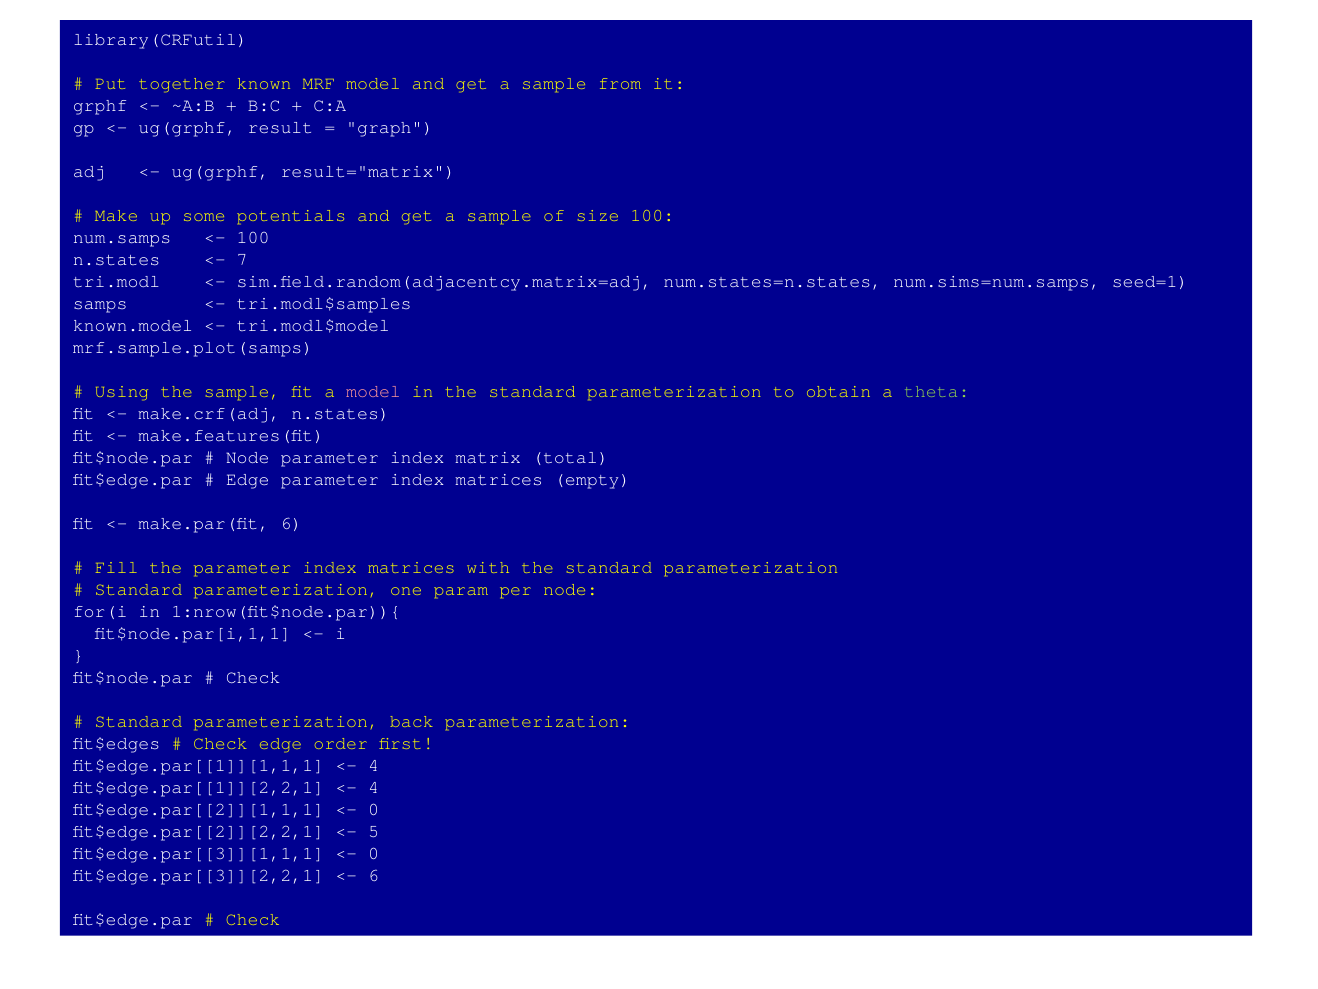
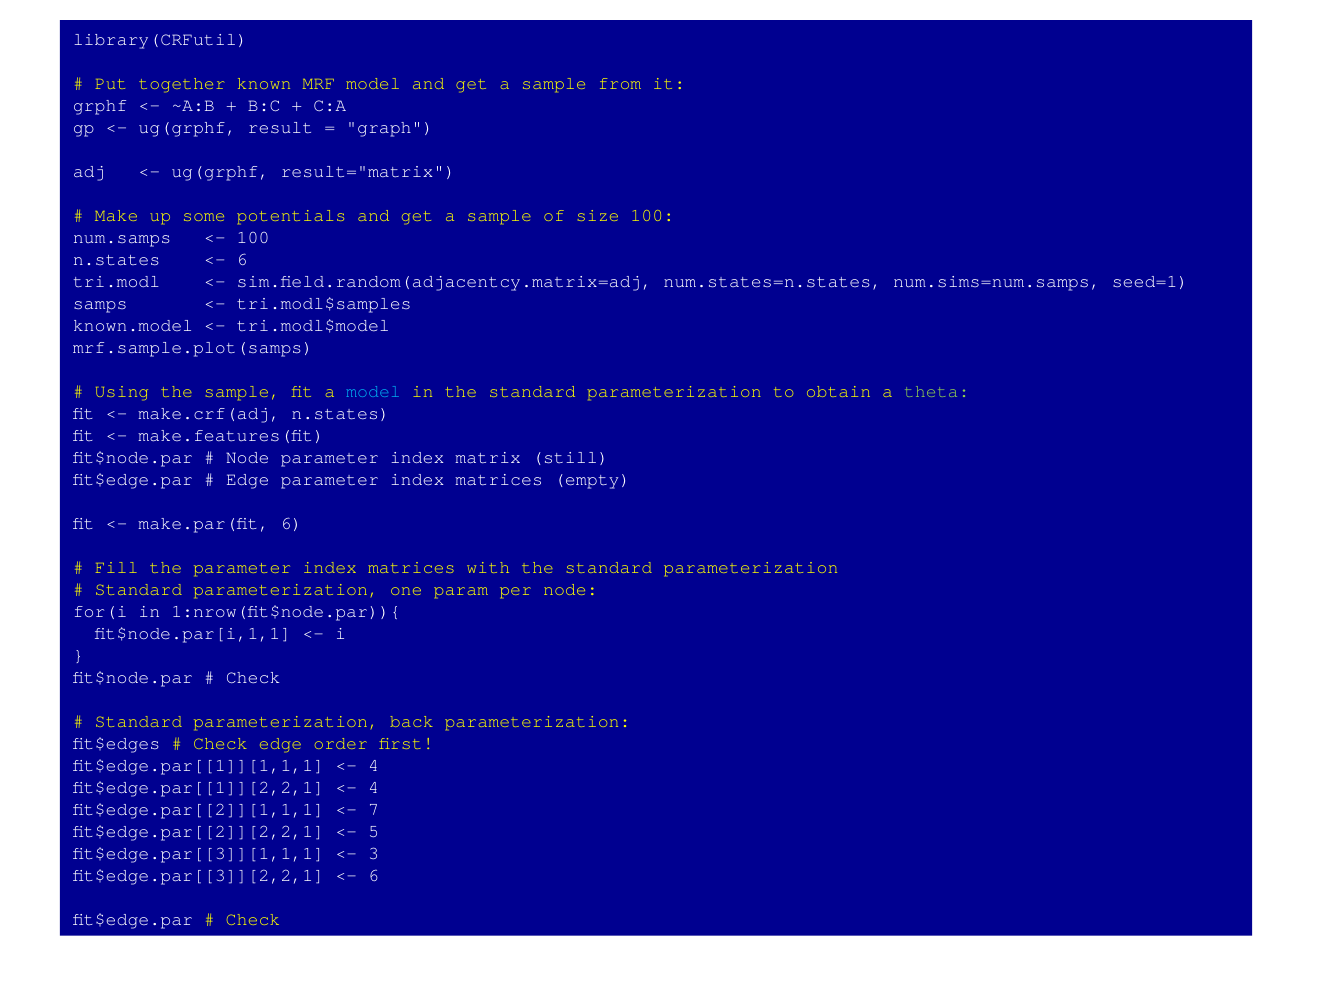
7: 7 -> 6 (242, 259)
model colour: pink -> light blue (374, 391)
total: total -> still (570, 457)
0: 0 -> 7 (374, 809)
0: 0 -> 3 (374, 853)
